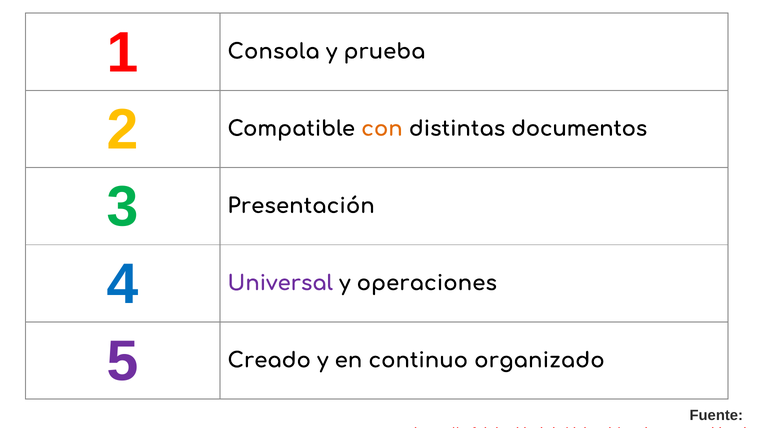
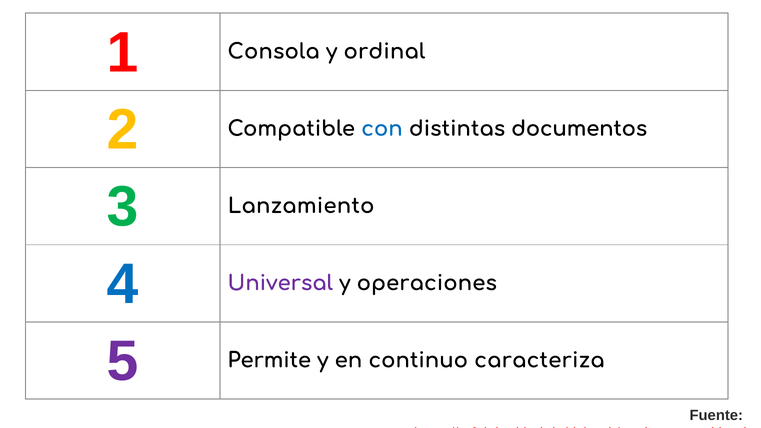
prueba: prueba -> ordinal (384, 52)
con colour: orange -> blue (382, 129)
Presentación: Presentación -> Lanzamiento (301, 206)
Creado: Creado -> Permite (269, 360)
organizado: organizado -> caracteriza (539, 360)
